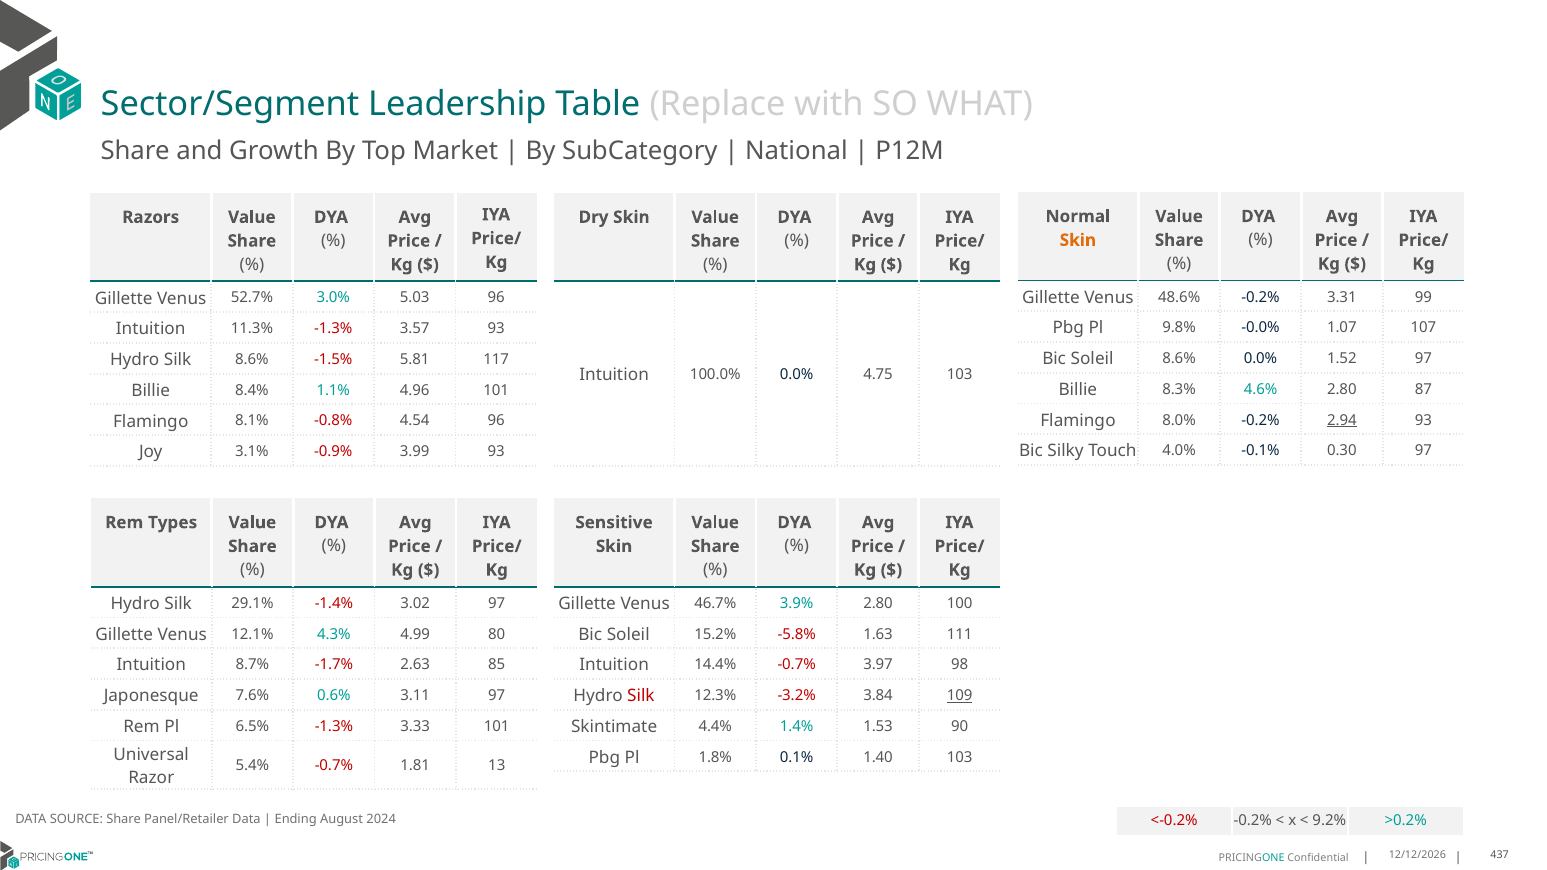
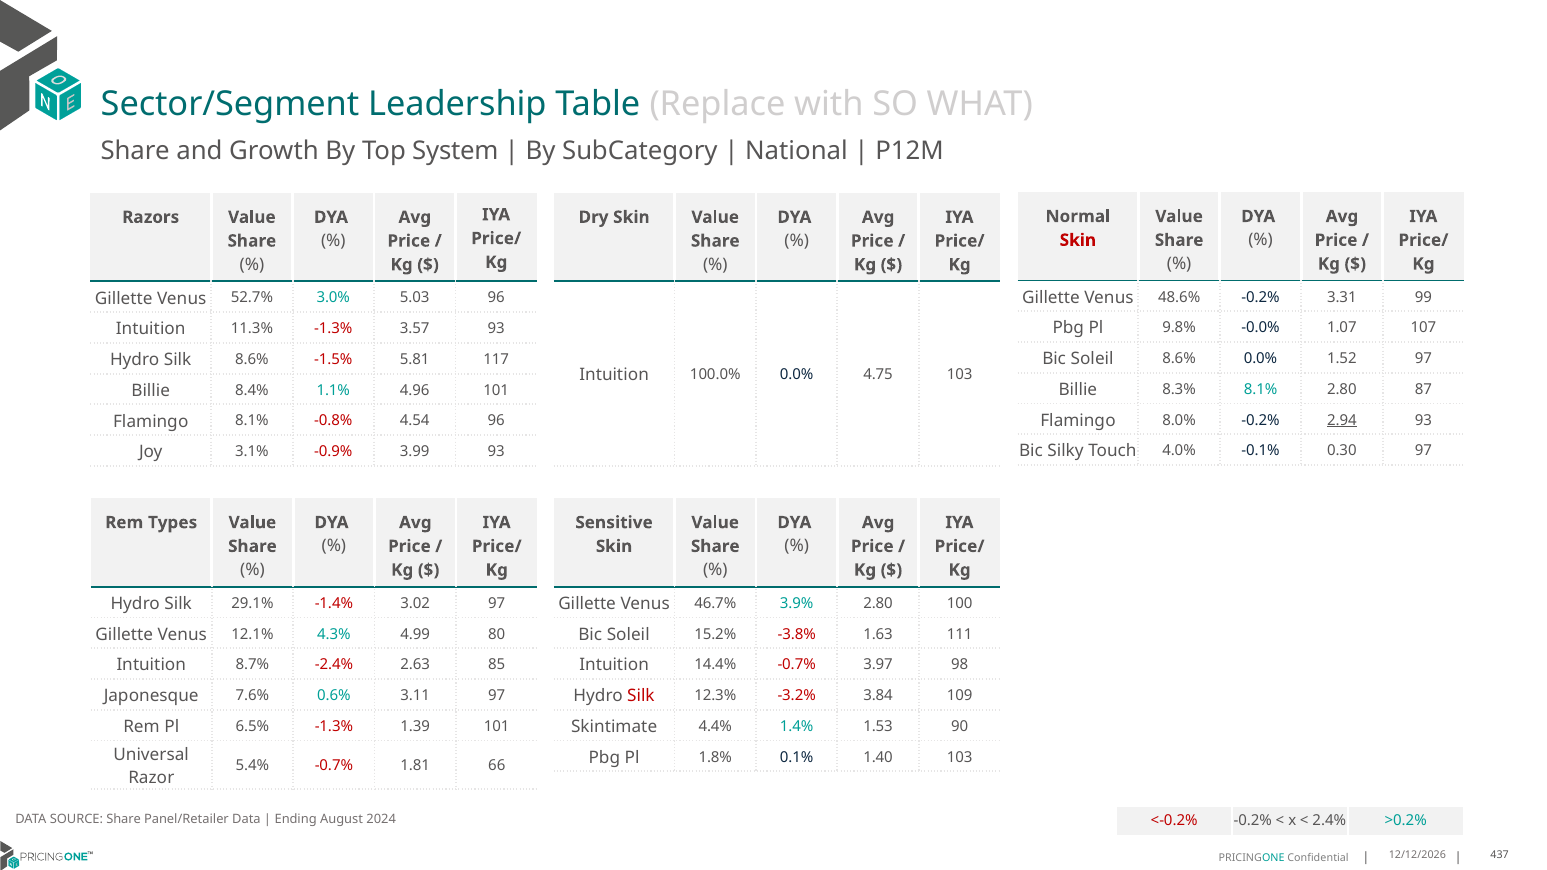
Market: Market -> System (455, 151)
Skin colour: orange -> red (1078, 240)
8.3% 4.6%: 4.6% -> 8.1% (1261, 390)
-5.8%: -5.8% -> -3.8% (797, 634)
-1.7%: -1.7% -> -2.4% (334, 665)
109 underline: present -> none (960, 696)
3.33: 3.33 -> 1.39 (415, 727)
13: 13 -> 66 (497, 766)
9.2%: 9.2% -> 2.4% (1329, 821)
